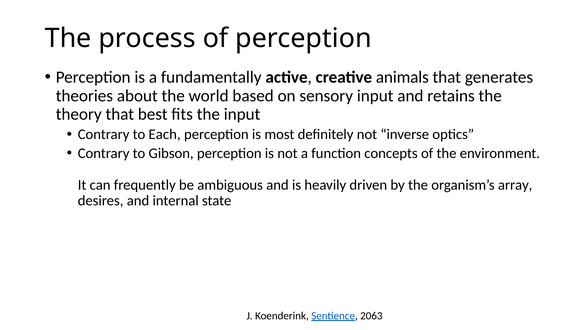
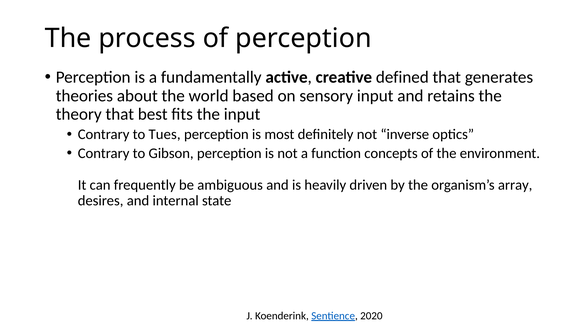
animals: animals -> defined (402, 77)
Each: Each -> Tues (165, 135)
2063: 2063 -> 2020 (371, 316)
